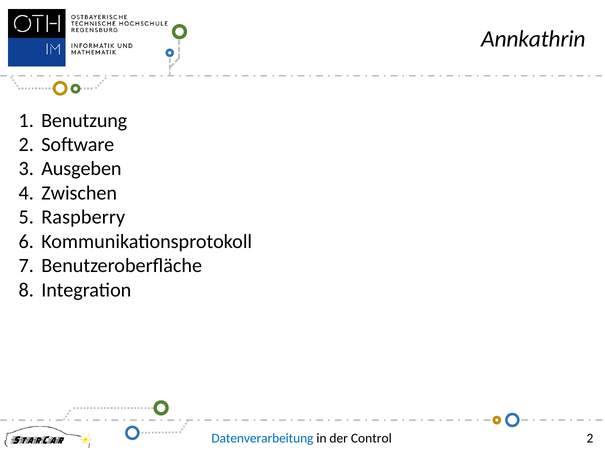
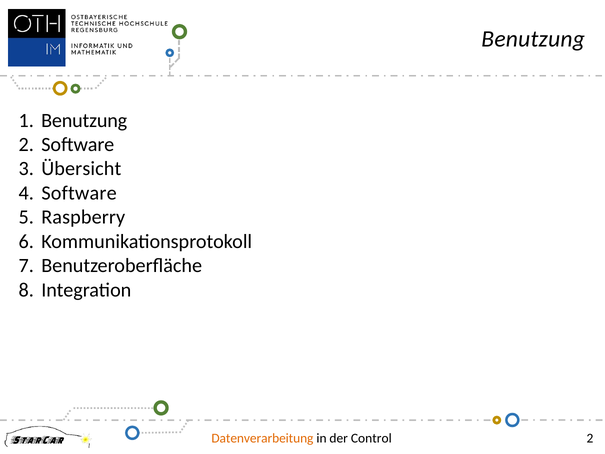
Annkathrin: Annkathrin -> Benutzung (533, 39)
Ausgeben: Ausgeben -> Übersicht (81, 169)
Zwischen: Zwischen -> Software (79, 193)
Datenverarbeitung colour: blue -> orange (262, 438)
